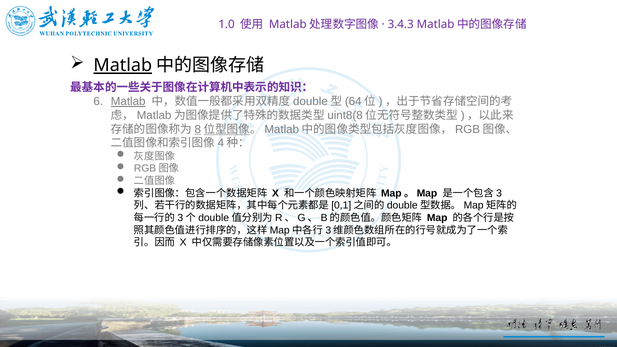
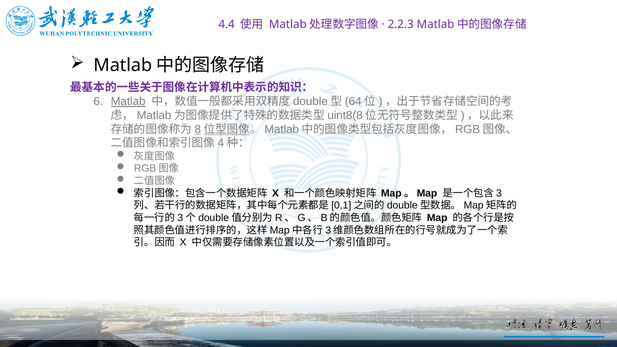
1.0: 1.0 -> 4.4 (227, 24)
3.4.3: 3.4.3 -> 2.2.3 (401, 24)
Matlab underline: present -> none (123, 66)
